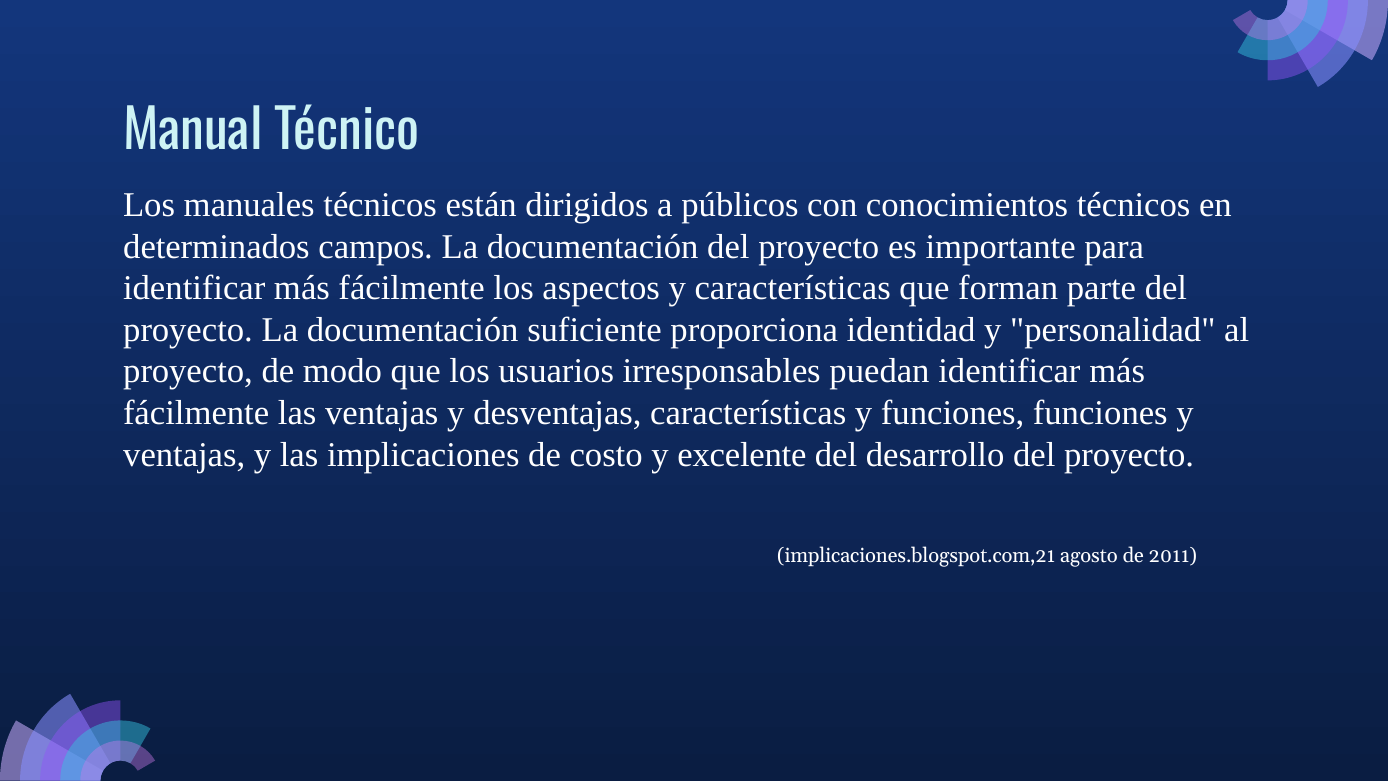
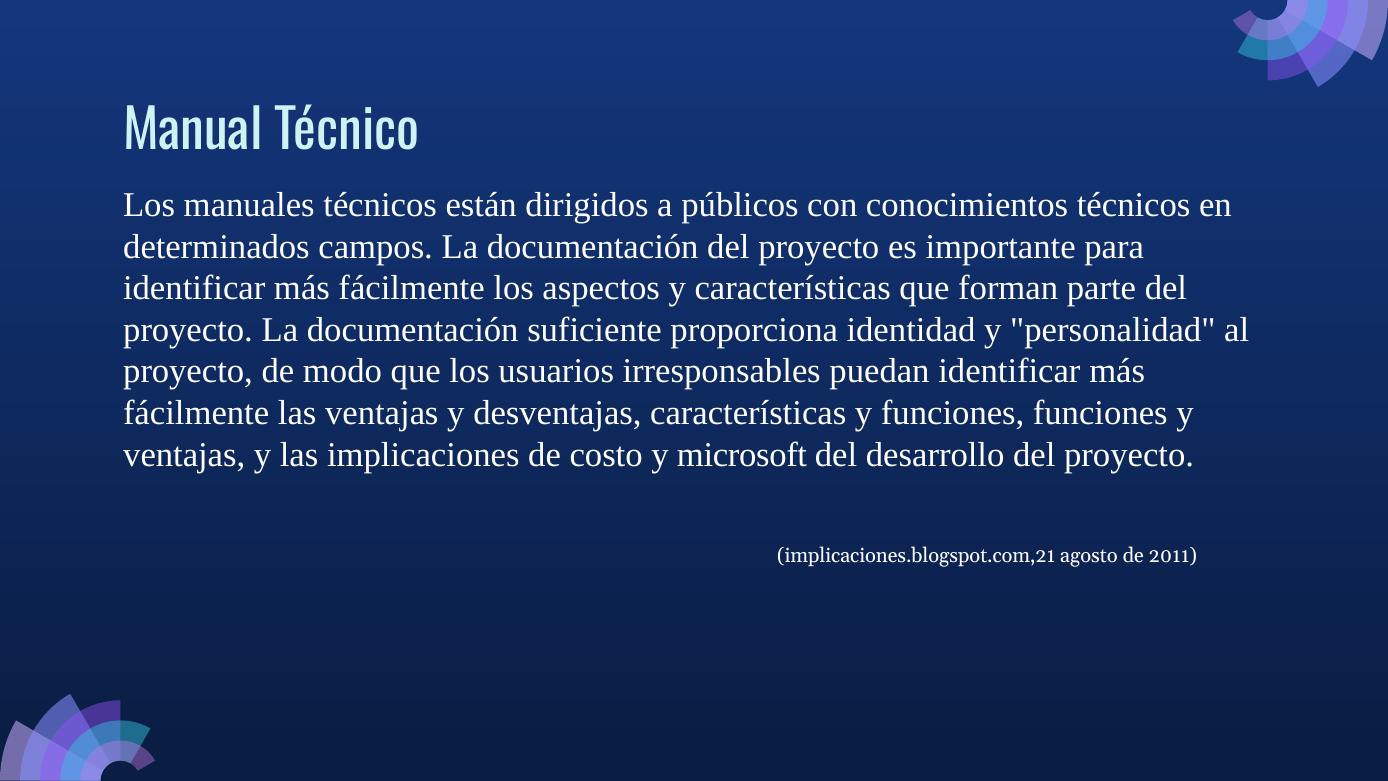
excelente: excelente -> microsoft (742, 455)
